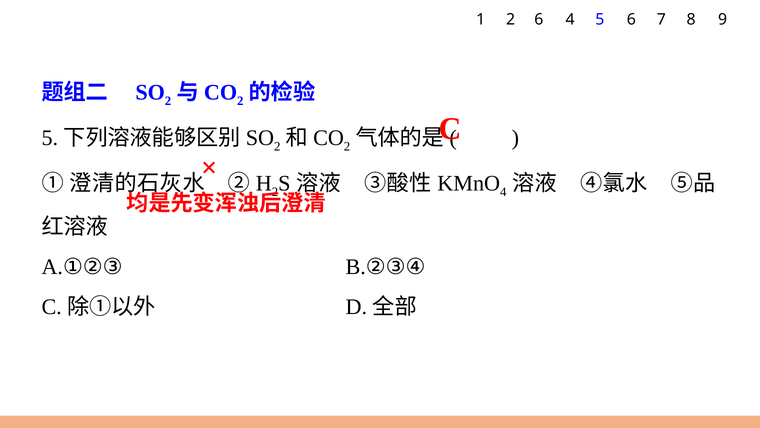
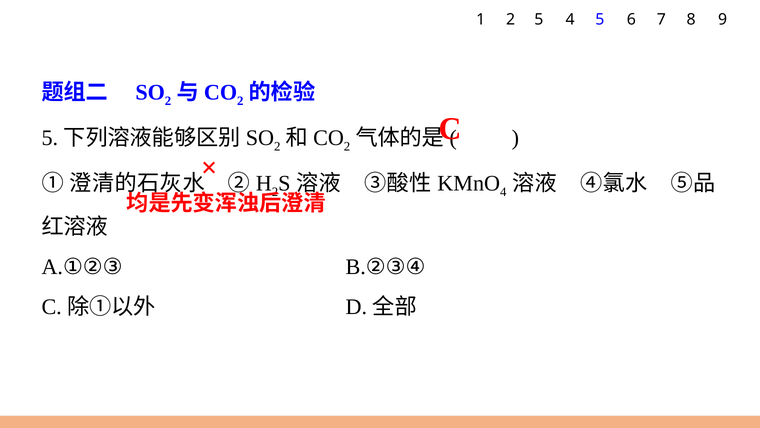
2 6: 6 -> 5 (539, 20)
